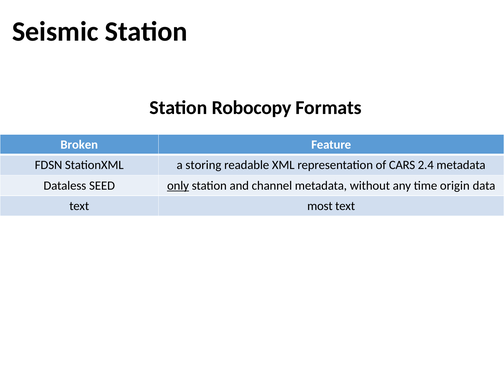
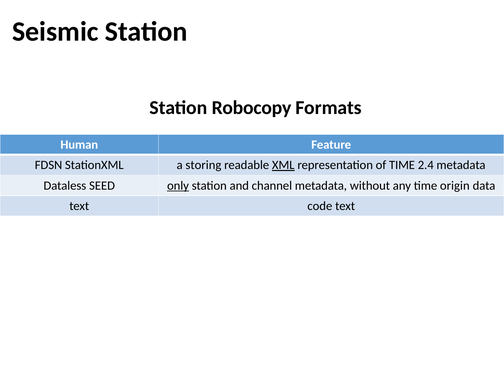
Broken: Broken -> Human (79, 145)
XML underline: none -> present (283, 165)
of CARS: CARS -> TIME (402, 165)
most: most -> code (320, 206)
